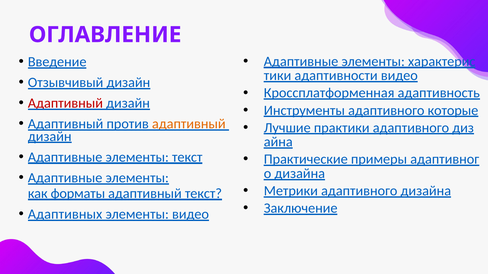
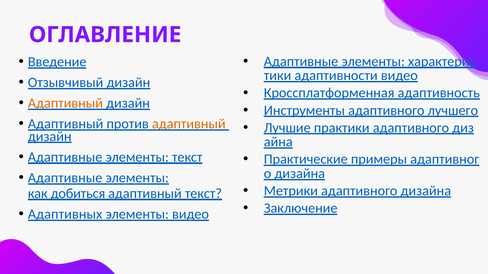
Адаптивный colour: red -> orange (65, 103)
которые: которые -> лучшего (453, 111)
форматы: форматы -> добиться (78, 194)
